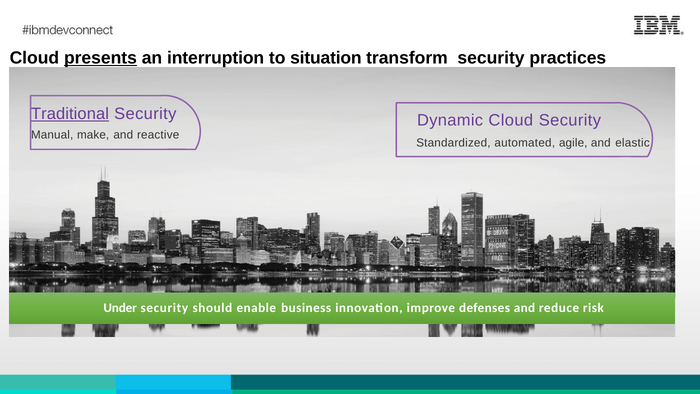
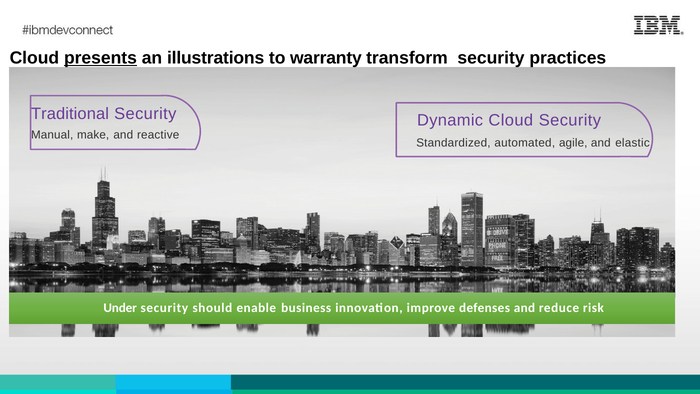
interruption: interruption -> illustrations (216, 58)
situation: situation -> warranty (326, 58)
Traditional underline: present -> none (70, 114)
